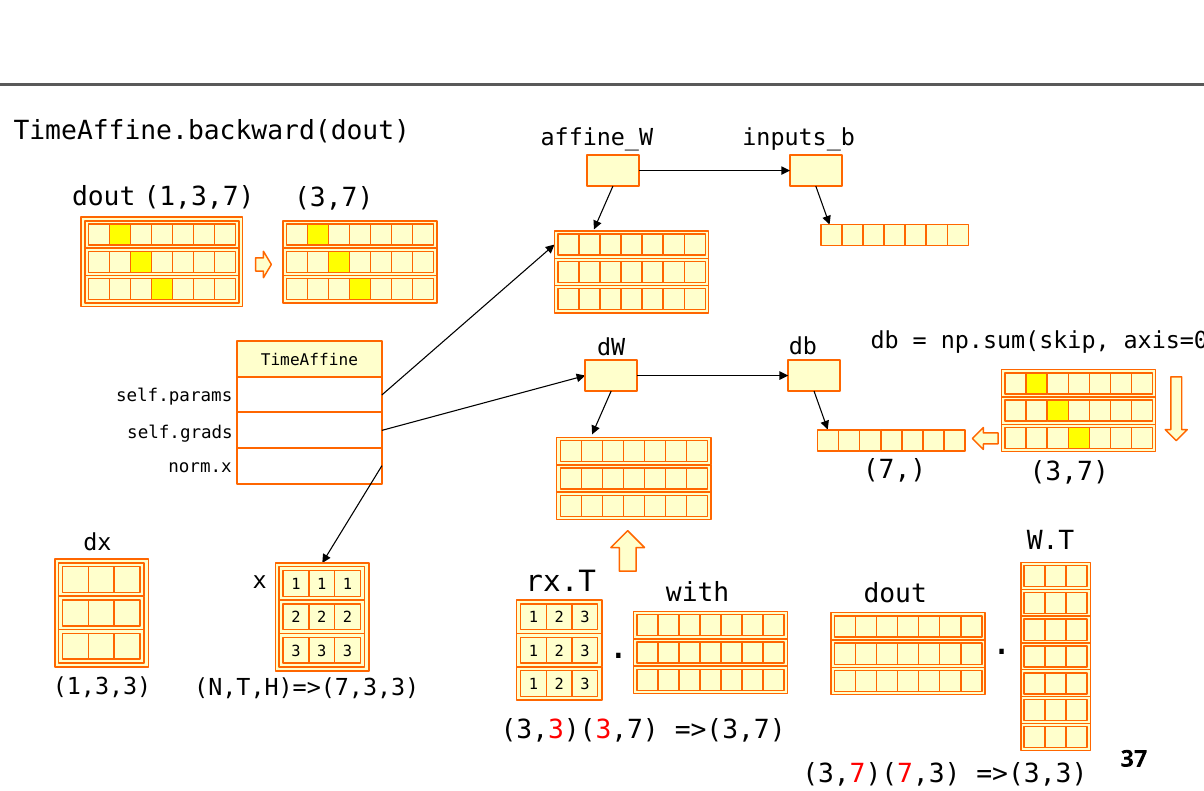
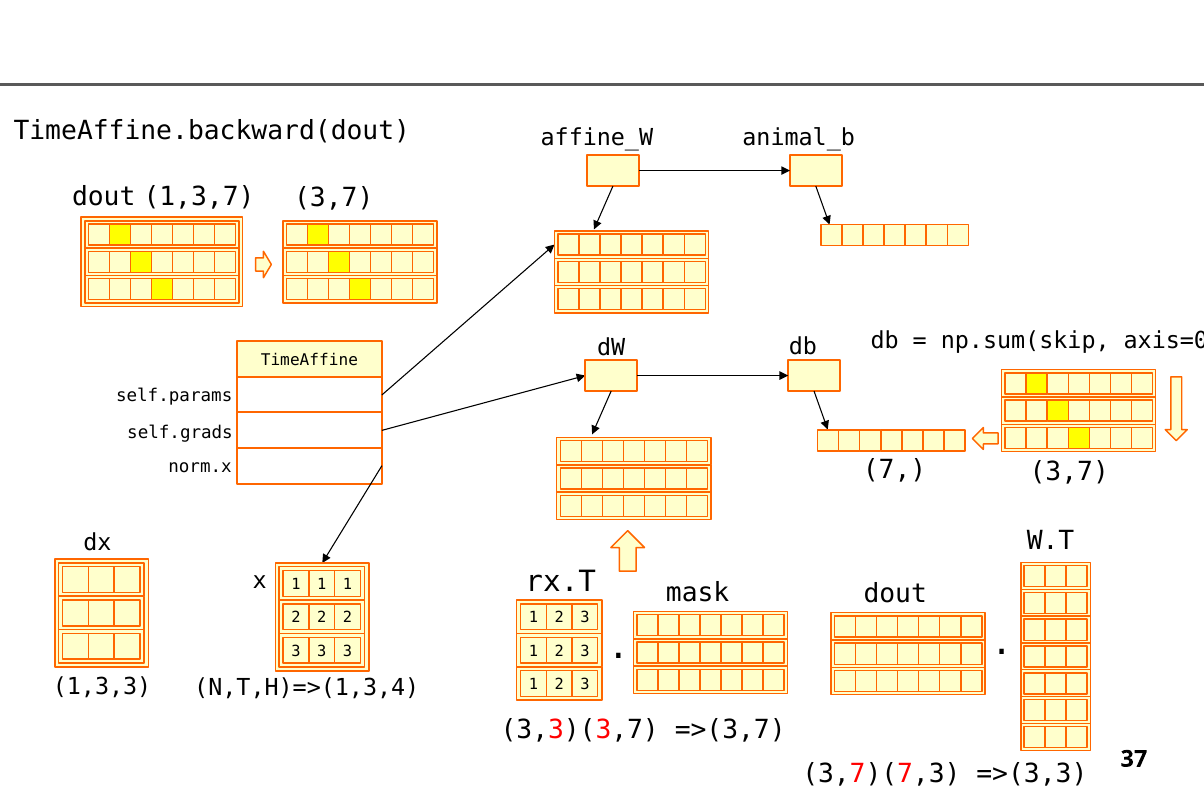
inputs_b: inputs_b -> animal_b (799, 138)
with: with -> mask (698, 593)
N,T,H)=>(7,3,3: N,T,H)=>(7,3,3 -> N,T,H)=>(1,3,4 (307, 688)
